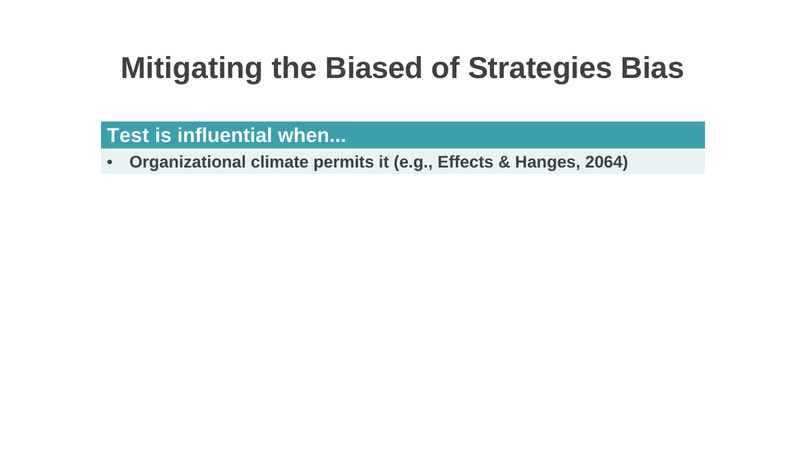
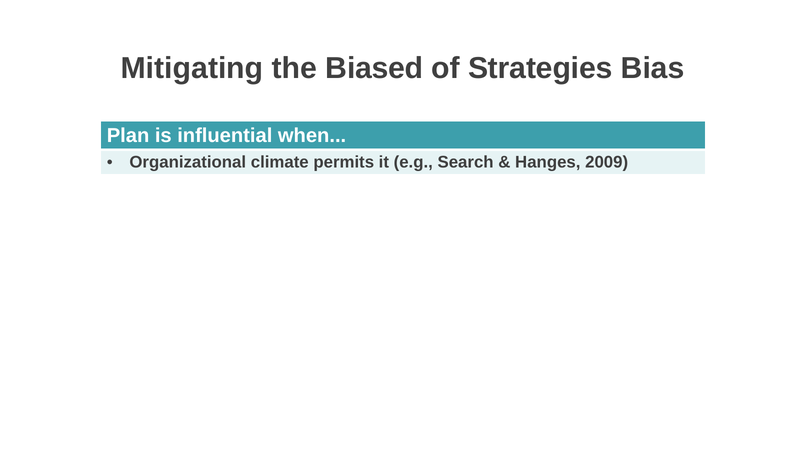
Test: Test -> Plan (128, 135)
Effects: Effects -> Search (466, 162)
2064: 2064 -> 2009 (607, 162)
